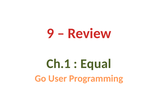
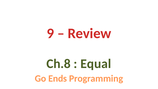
Ch.1: Ch.1 -> Ch.8 (59, 64)
User: User -> Ends (58, 78)
